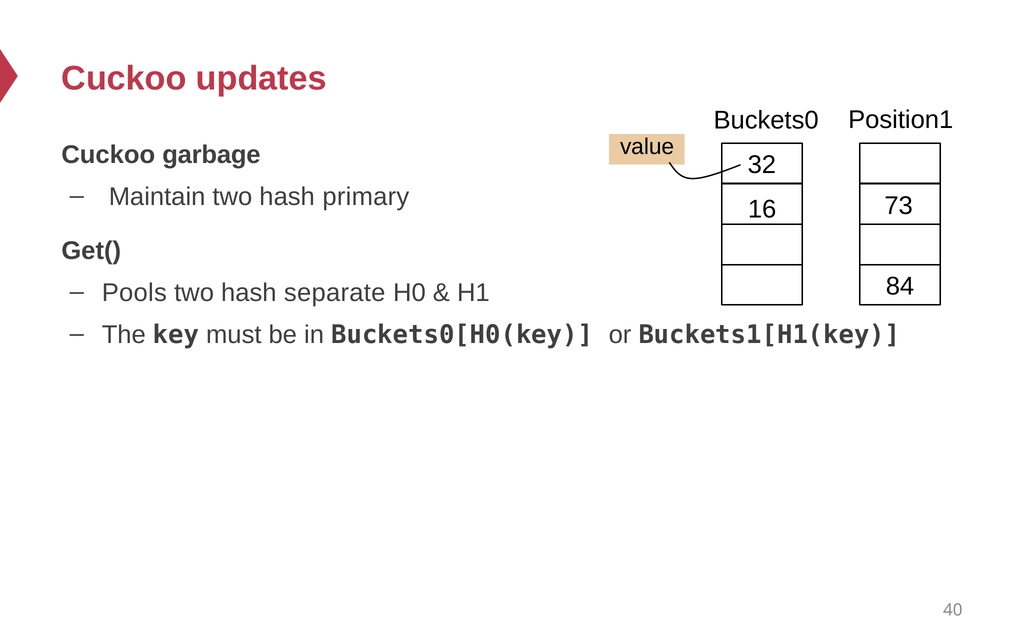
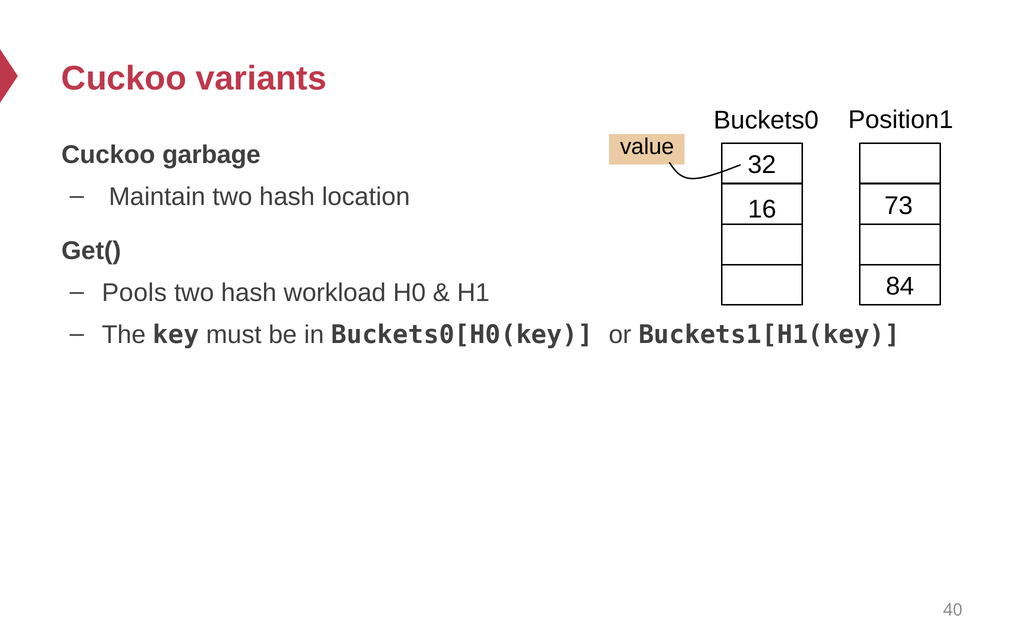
updates: updates -> variants (261, 78)
primary: primary -> location (366, 197)
separate: separate -> workload (335, 293)
